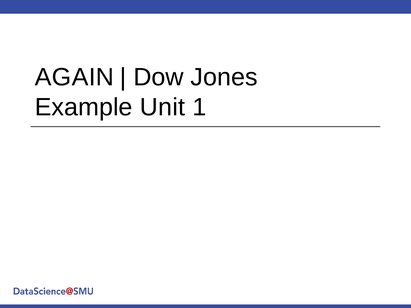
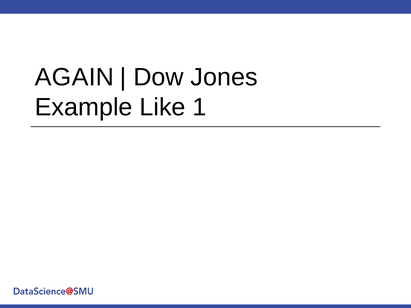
Unit: Unit -> Like (163, 107)
